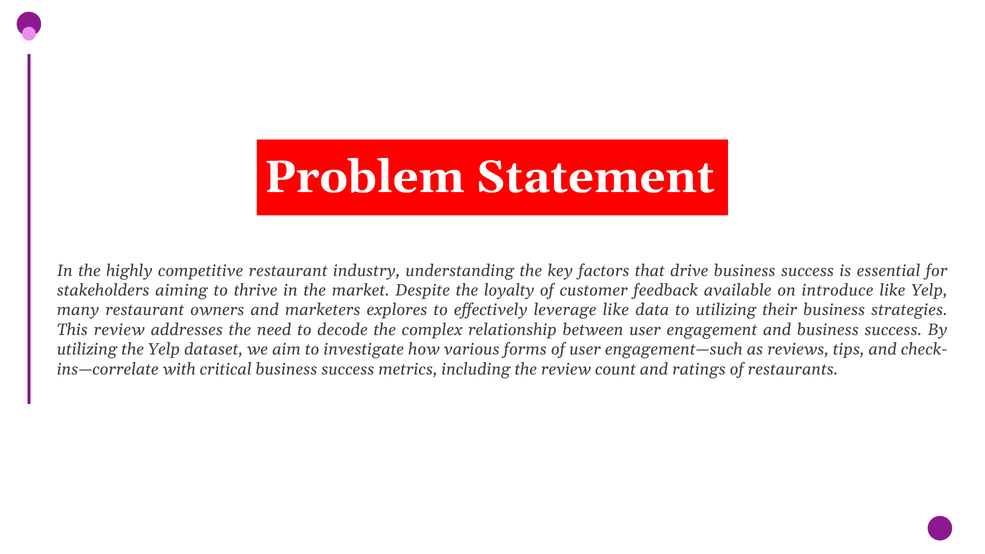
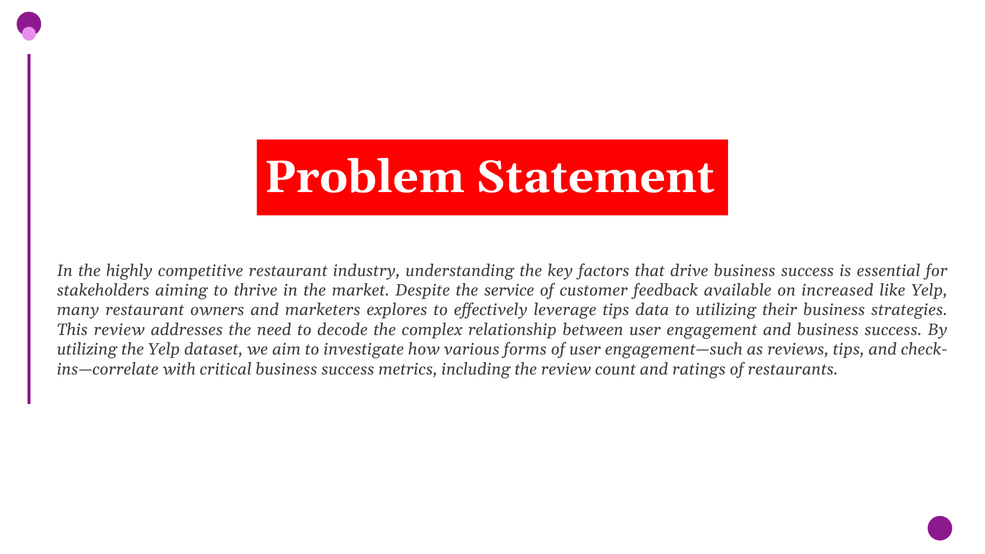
loyalty: loyalty -> service (509, 290)
introduce: introduce -> increased (838, 290)
leverage like: like -> tips (616, 310)
